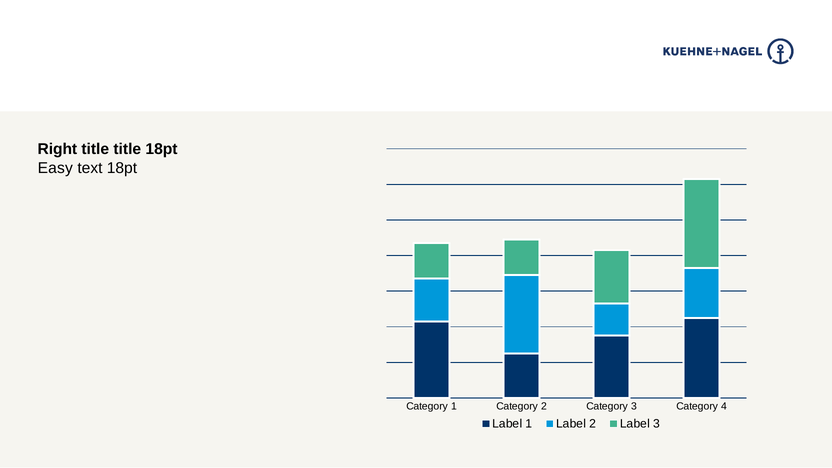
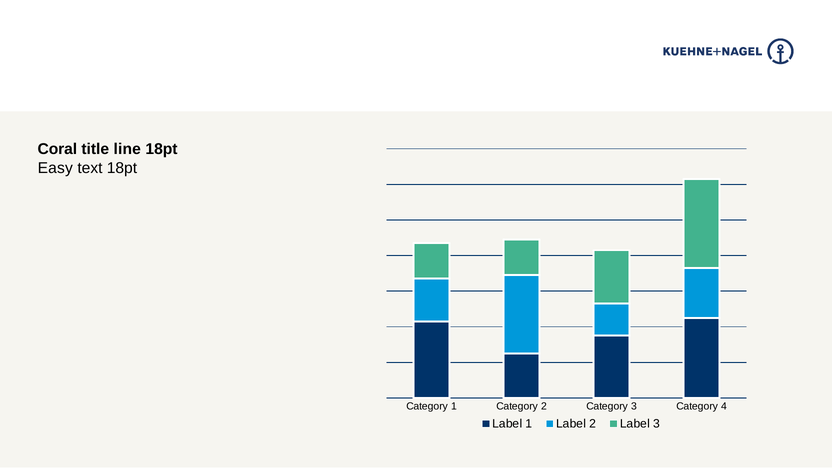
Right: Right -> Coral (57, 149)
title title: title -> line (127, 149)
